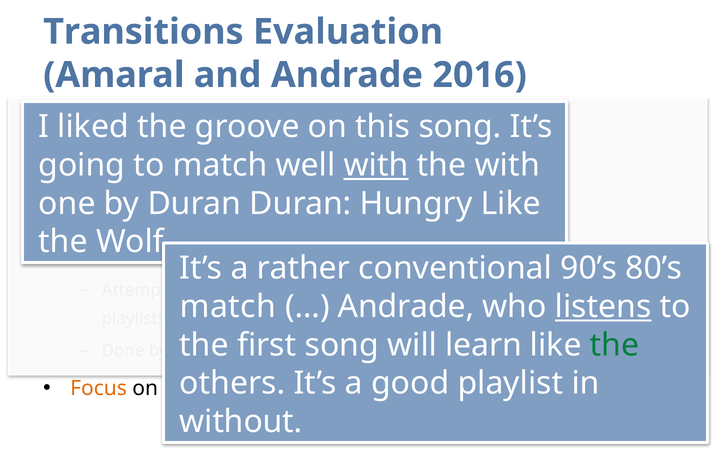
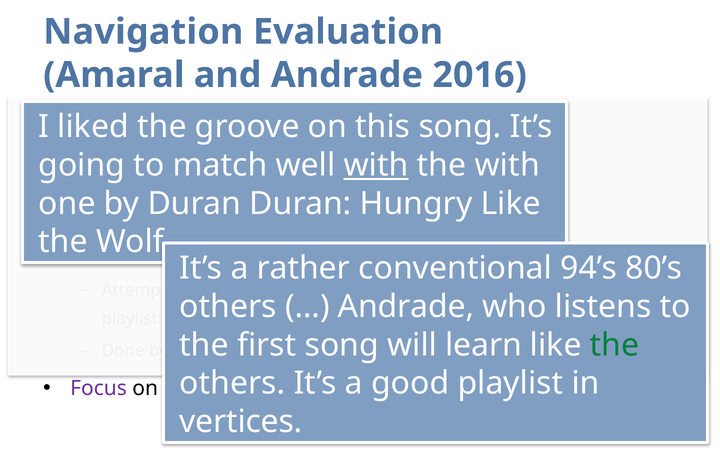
Transitions: Transitions -> Navigation (143, 32)
90’s: 90’s -> 94’s (589, 268)
match: match -> others (228, 307)
listens underline: present -> none (603, 307)
Focus colour: orange -> purple (99, 388)
without: without -> vertices (241, 422)
